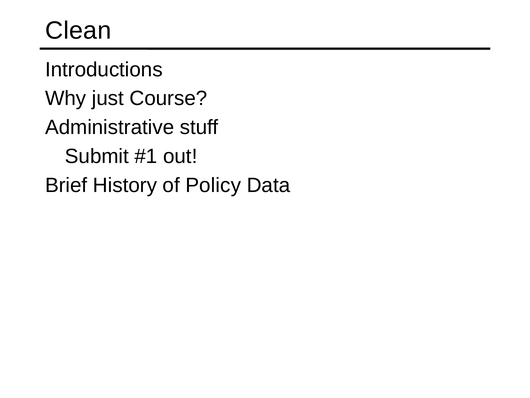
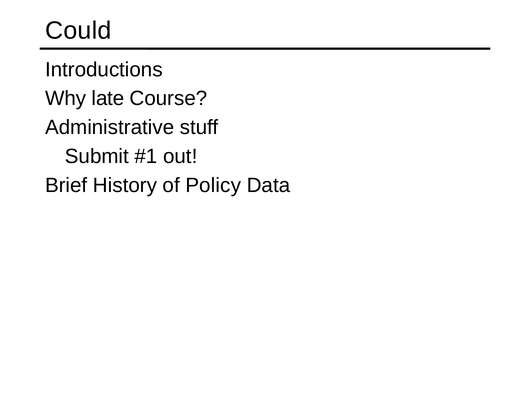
Clean: Clean -> Could (78, 30)
just: just -> late (108, 98)
